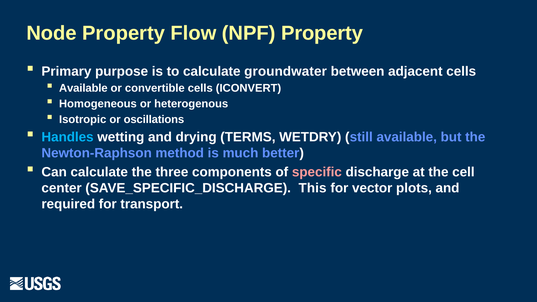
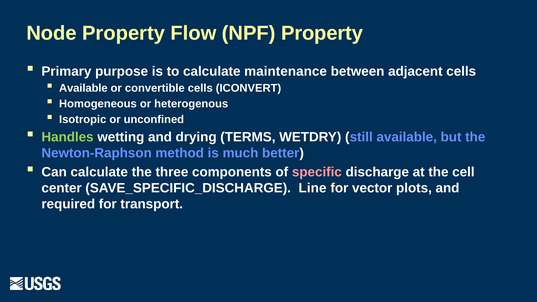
groundwater: groundwater -> maintenance (286, 71)
oscillations: oscillations -> unconfined (154, 120)
Handles colour: light blue -> light green (68, 137)
This: This -> Line (313, 188)
